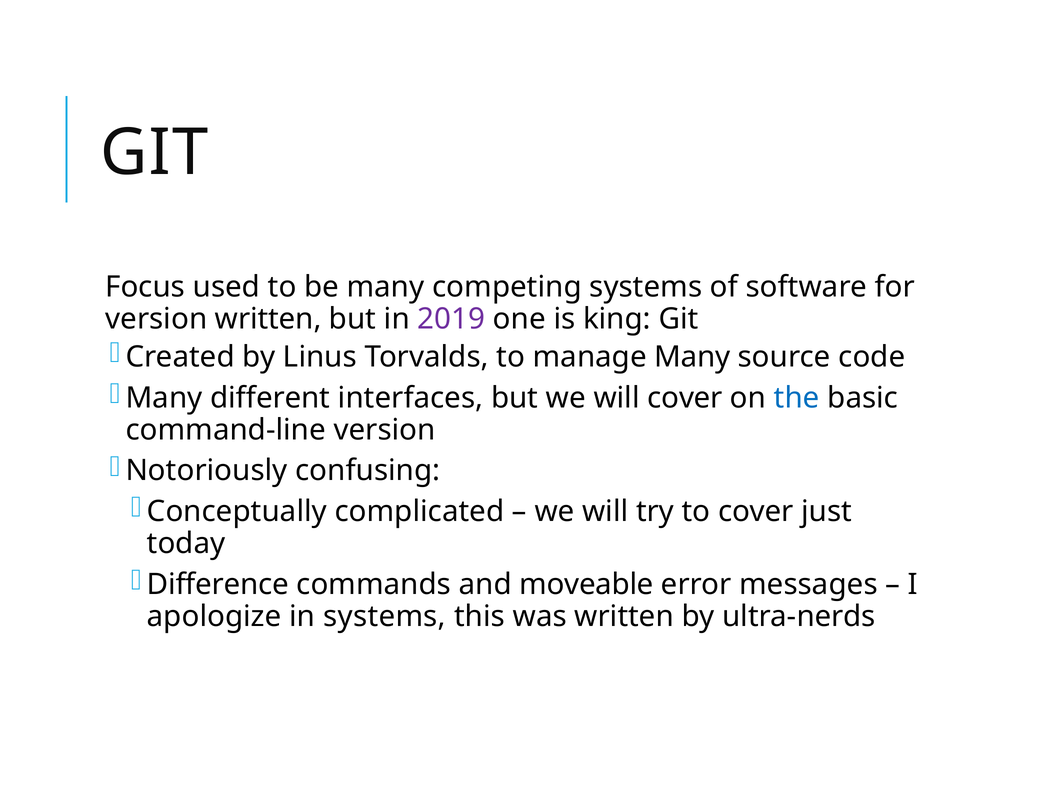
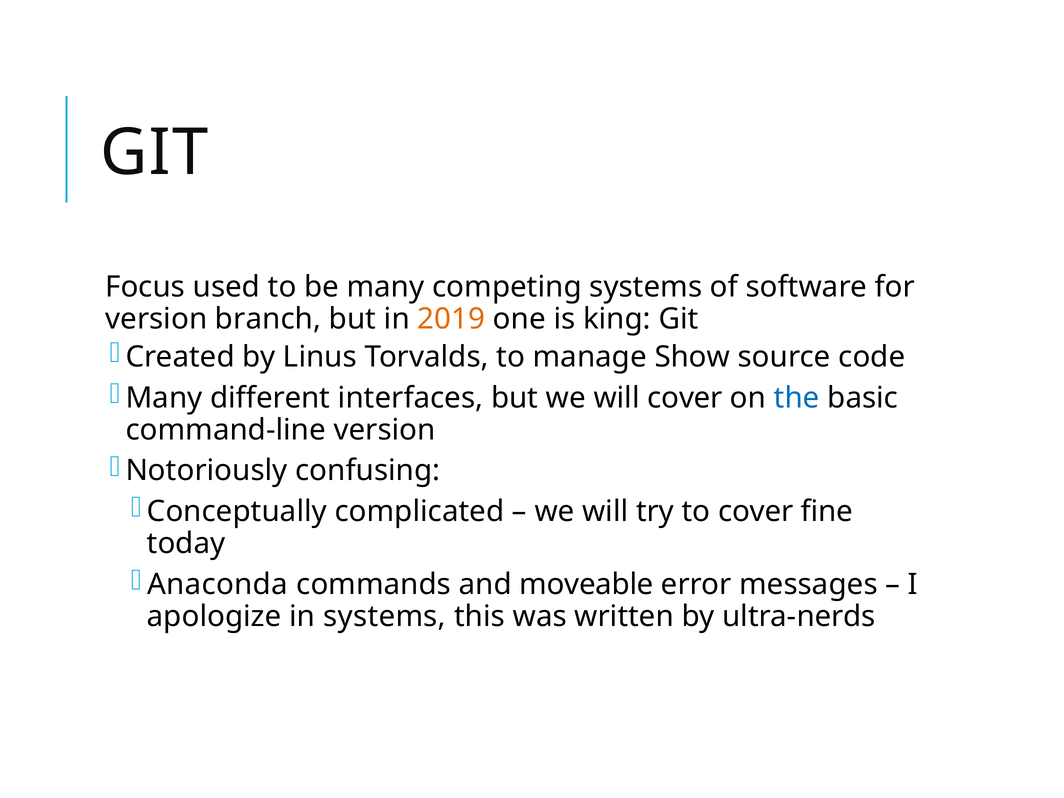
version written: written -> branch (268, 319)
2019 colour: purple -> orange (451, 319)
manage Many: Many -> Show (692, 357)
just: just -> fine (827, 512)
Difference: Difference -> Anaconda (218, 584)
